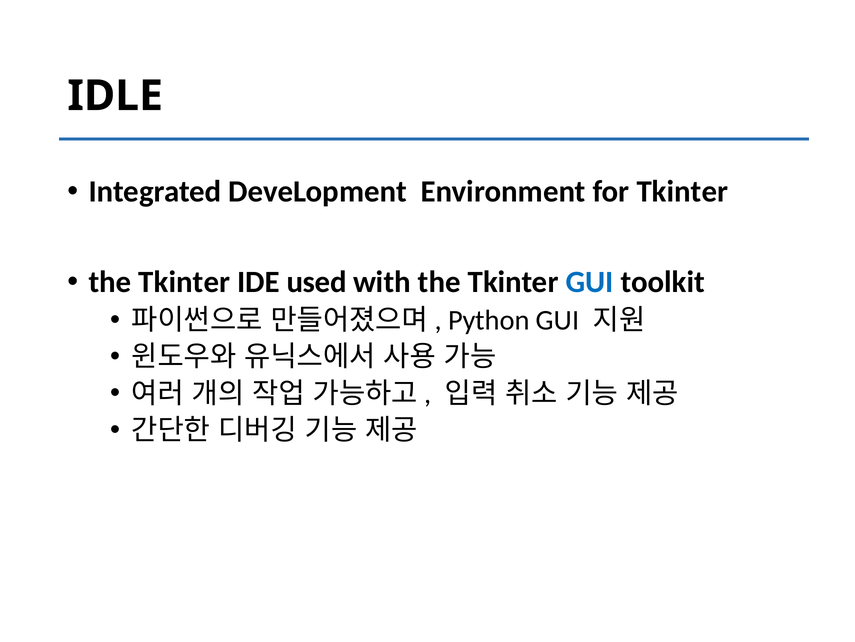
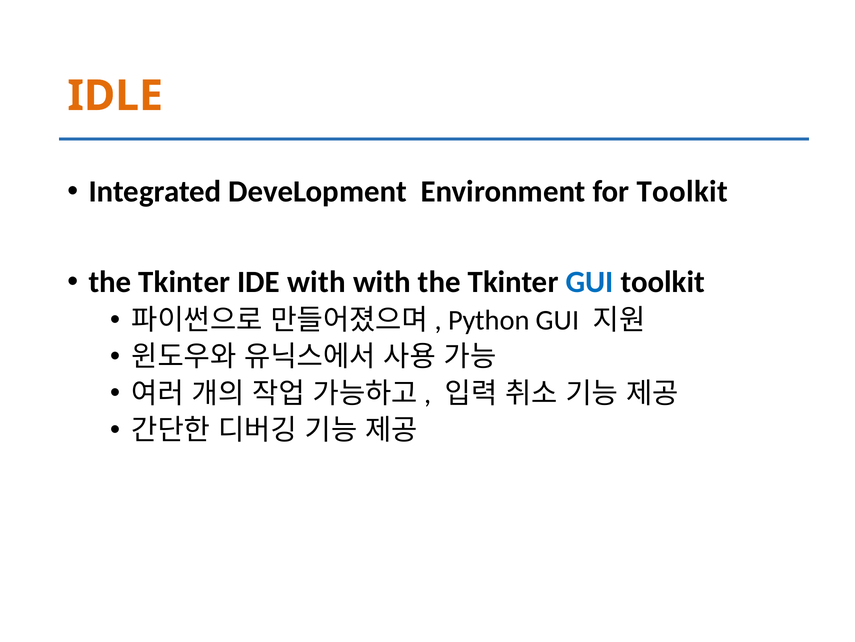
IDLE colour: black -> orange (115, 96)
for Tkinter: Tkinter -> Toolkit (682, 191)
IDE used: used -> with (316, 282)
